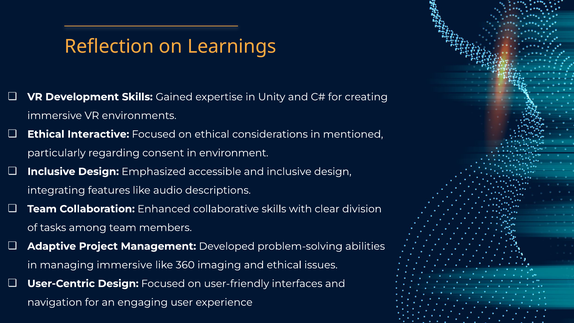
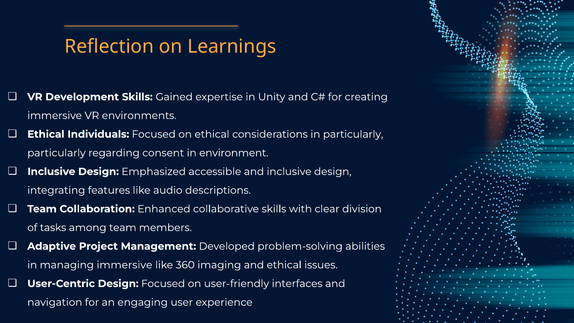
Interactive: Interactive -> Individuals (98, 134)
in mentioned: mentioned -> particularly (353, 134)
